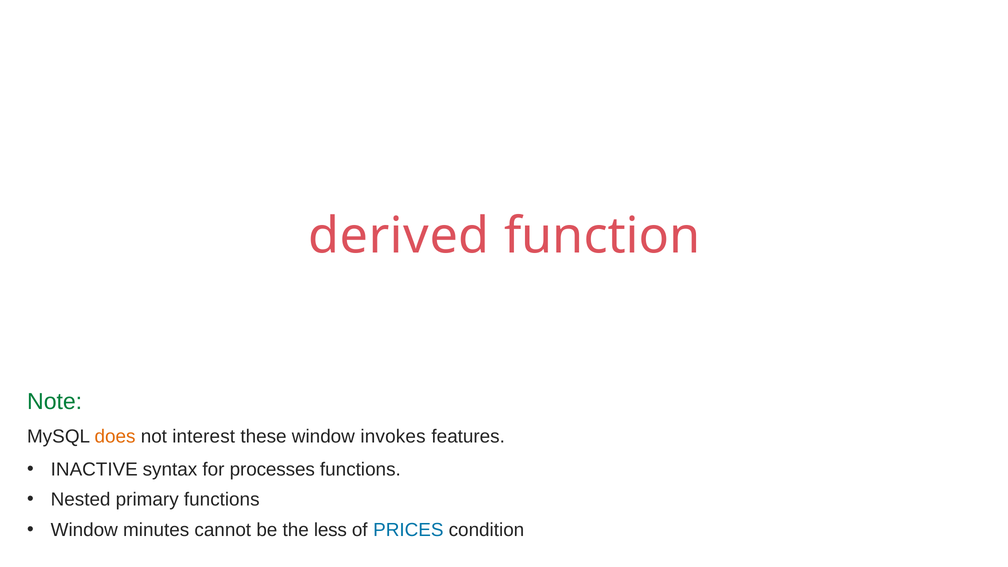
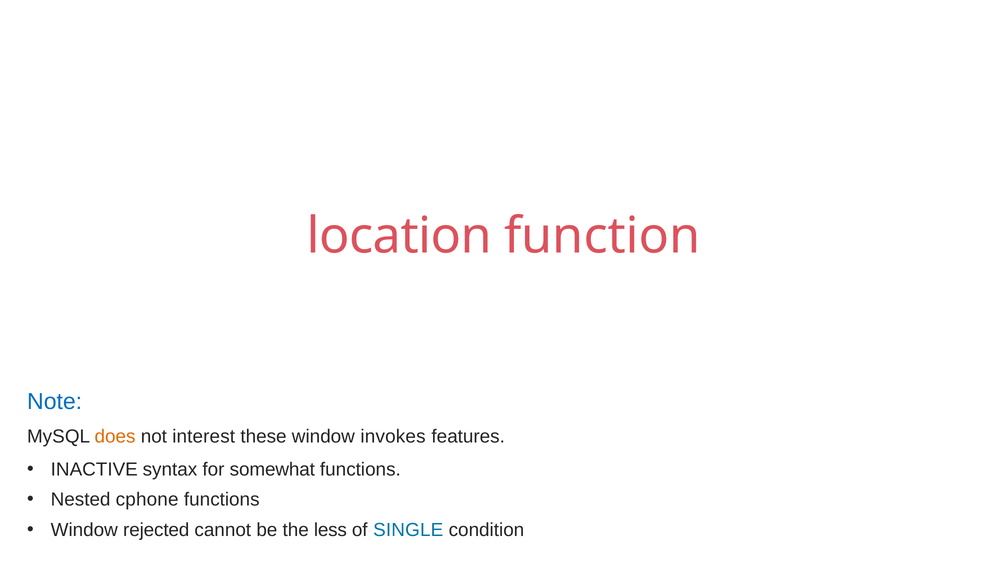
derived: derived -> location (399, 236)
Note colour: green -> blue (55, 402)
processes: processes -> somewhat (272, 469)
primary: primary -> cphone (147, 500)
minutes: minutes -> rejected (156, 530)
PRICES: PRICES -> SINGLE (408, 530)
